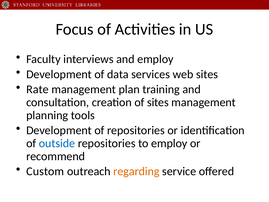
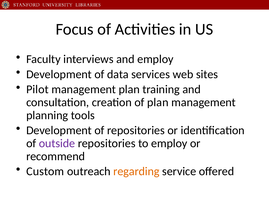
Rate: Rate -> Pilot (37, 89)
of sites: sites -> plan (158, 102)
outside colour: blue -> purple (57, 143)
